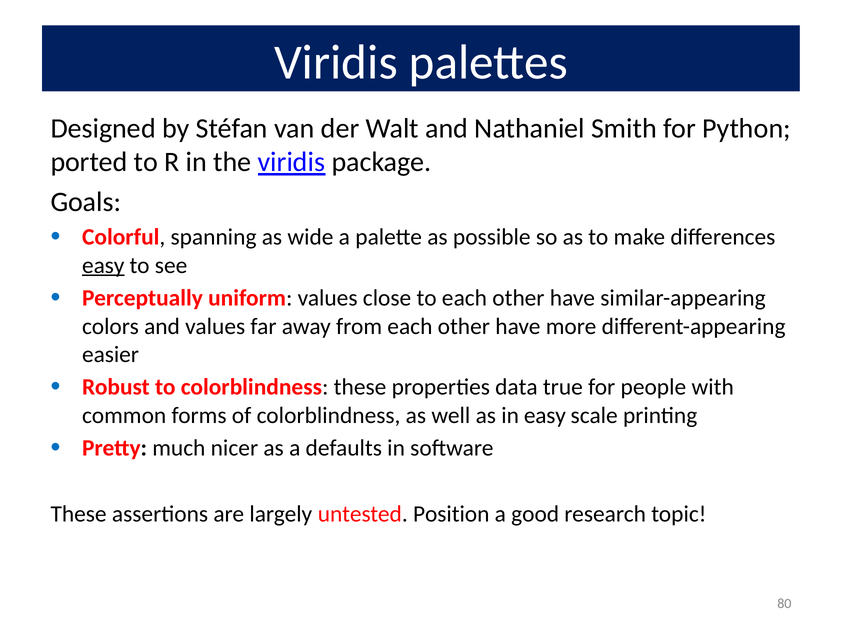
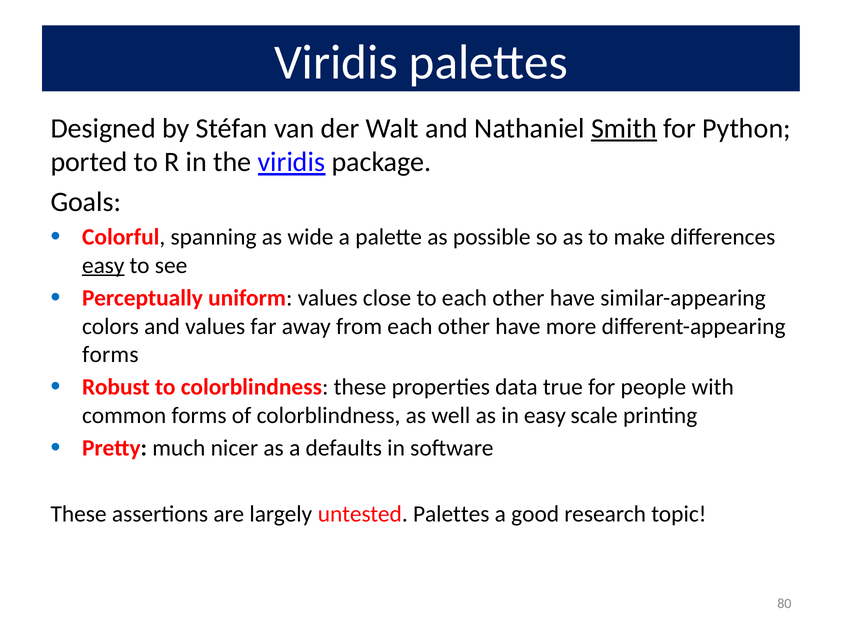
Smith underline: none -> present (624, 128)
easier: easier -> forms (110, 354)
untested Position: Position -> Palettes (451, 513)
